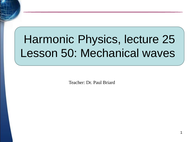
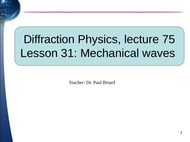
Harmonic: Harmonic -> Diffraction (49, 40)
25: 25 -> 75 (169, 40)
50: 50 -> 31 (69, 53)
